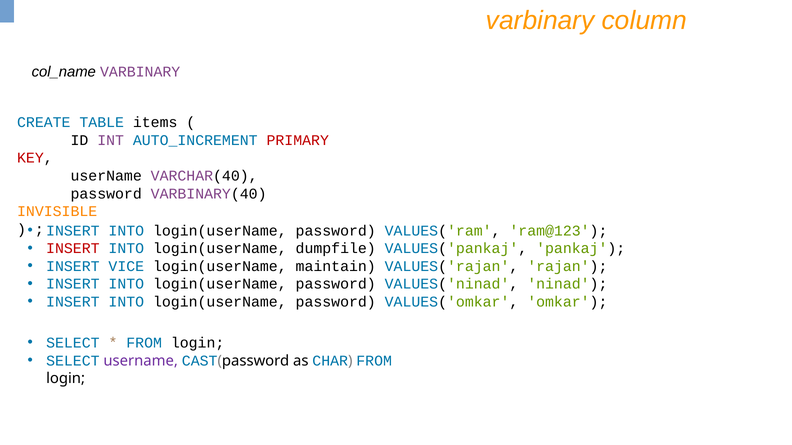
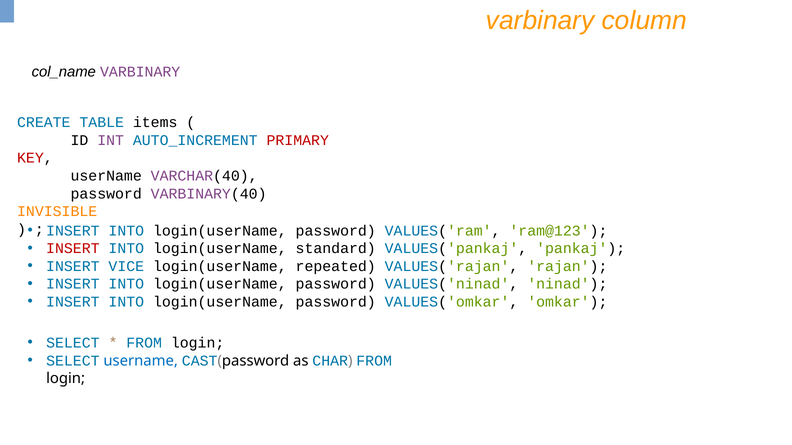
dumpfile: dumpfile -> standard (336, 249)
maintain: maintain -> repeated (336, 267)
username colour: purple -> blue (141, 361)
